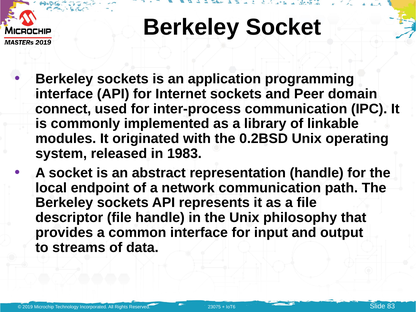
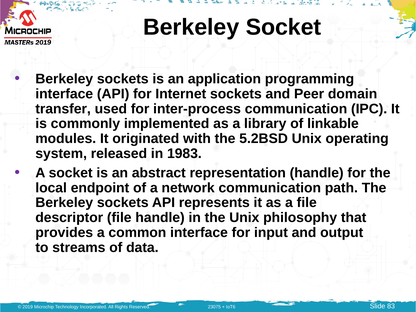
connect: connect -> transfer (63, 109)
0.2BSD: 0.2BSD -> 5.2BSD (264, 139)
